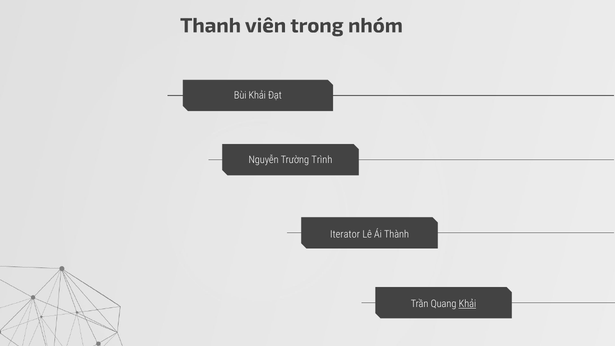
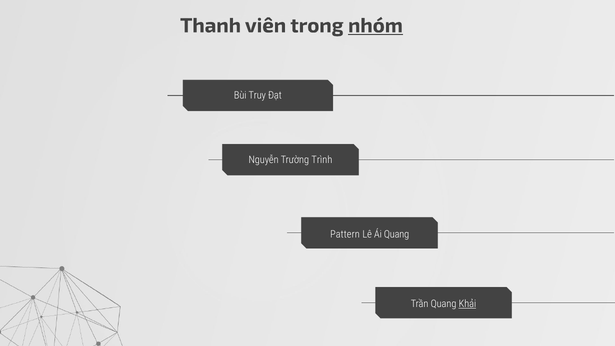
nhóm underline: none -> present (375, 26)
Bùi Khải: Khải -> Truy (257, 95)
Iterator: Iterator -> Pattern (345, 235)
Ái Thành: Thành -> Quang (397, 235)
